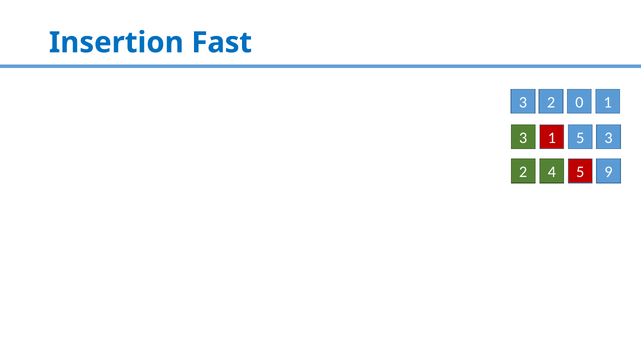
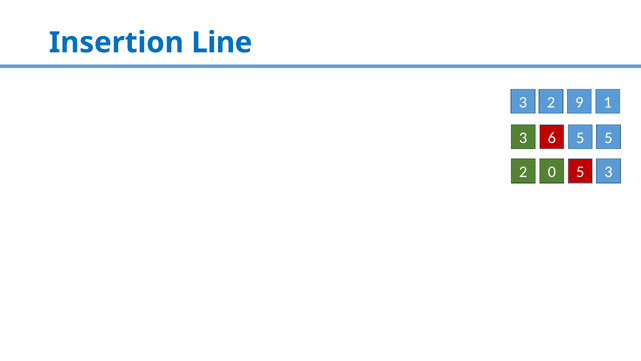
Fast: Fast -> Line (222, 43)
0: 0 -> 9 (579, 102)
3 1: 1 -> 6 (552, 138)
5 3: 3 -> 5 (609, 138)
4: 4 -> 0 (552, 172)
5 9: 9 -> 3 (609, 172)
